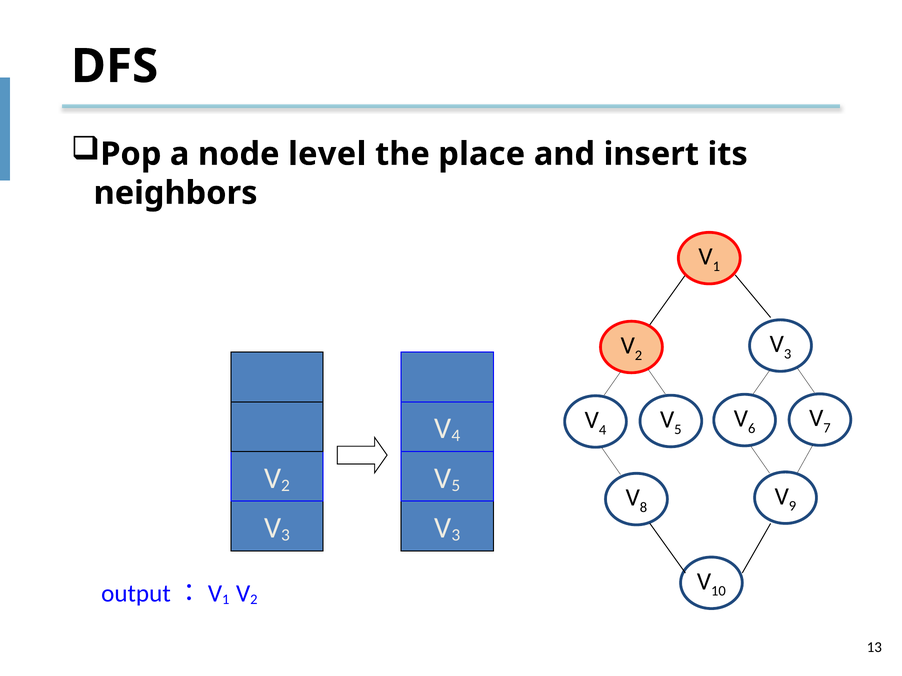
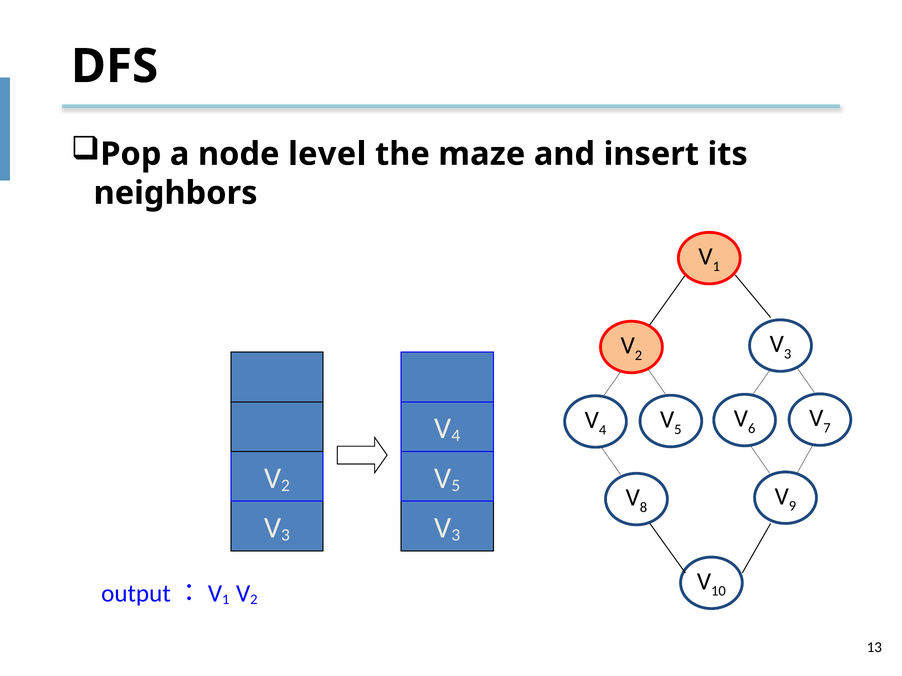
place: place -> maze (482, 154)
